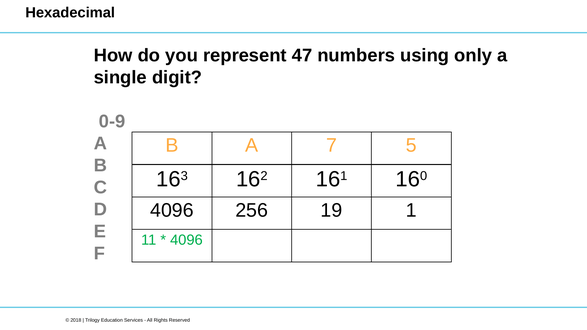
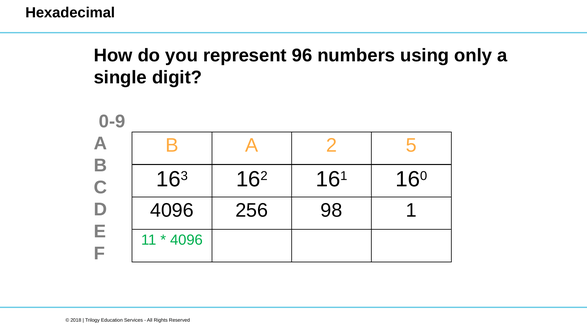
47: 47 -> 96 (302, 56)
7: 7 -> 2 (332, 146)
19: 19 -> 98 (332, 211)
